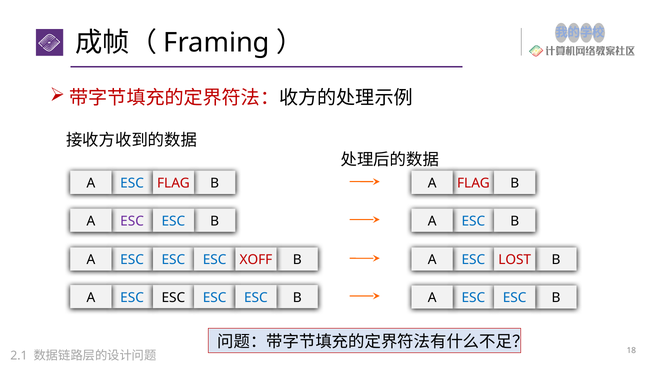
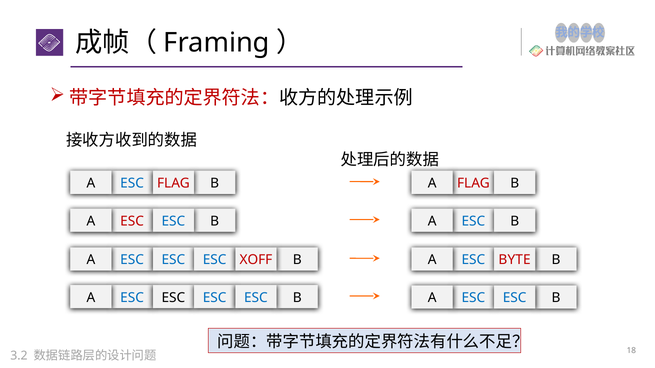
ESC colour: purple -> red (132, 222)
LOST: LOST -> BYTE (515, 260)
2.1: 2.1 -> 3.2 (19, 356)
